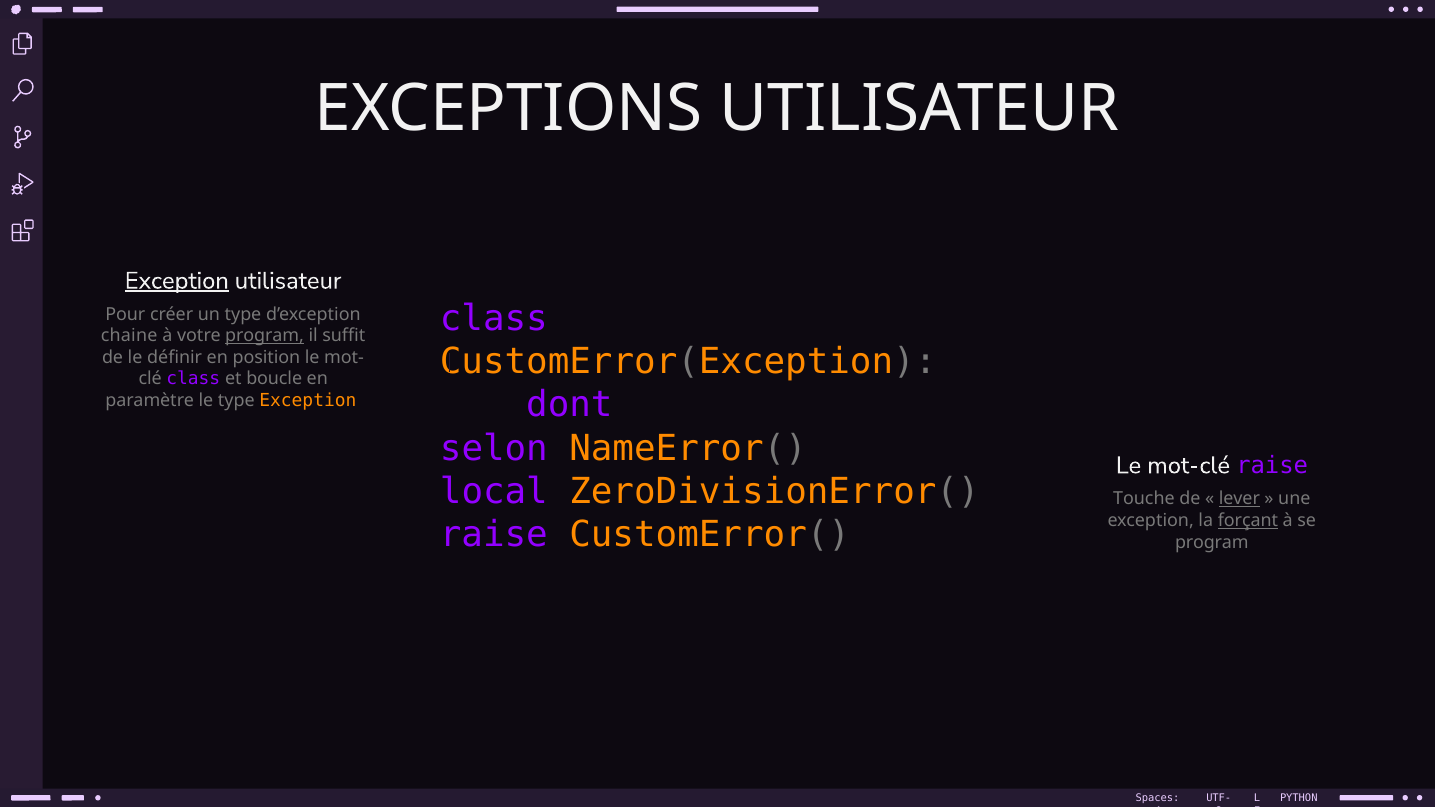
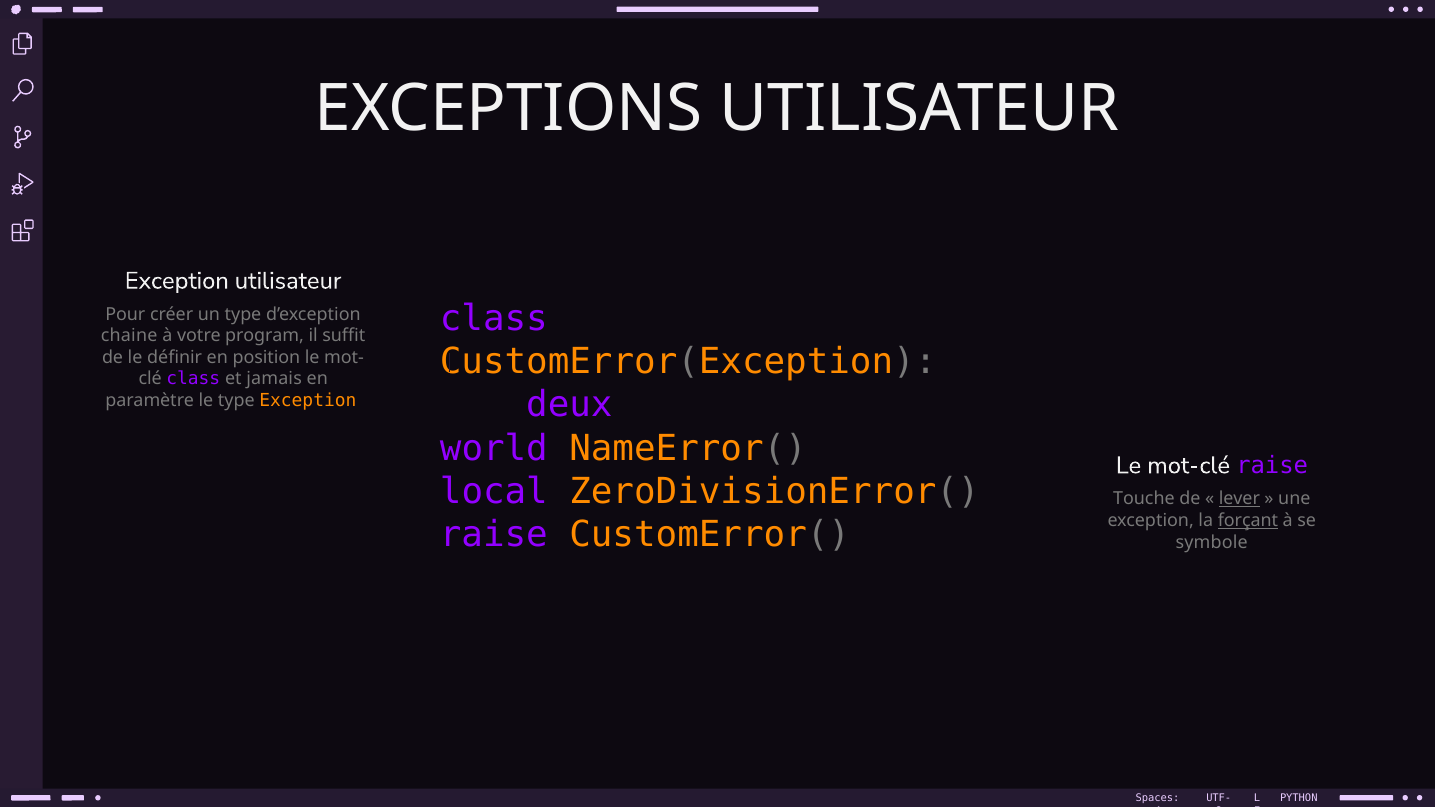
Exception underline: present -> none (177, 281)
program underline: present -> none (265, 336)
boucle: boucle -> jamais (274, 379)
dont: dont -> deux (569, 405)
selon: selon -> world (494, 449)
program: program -> symbole (1212, 542)
